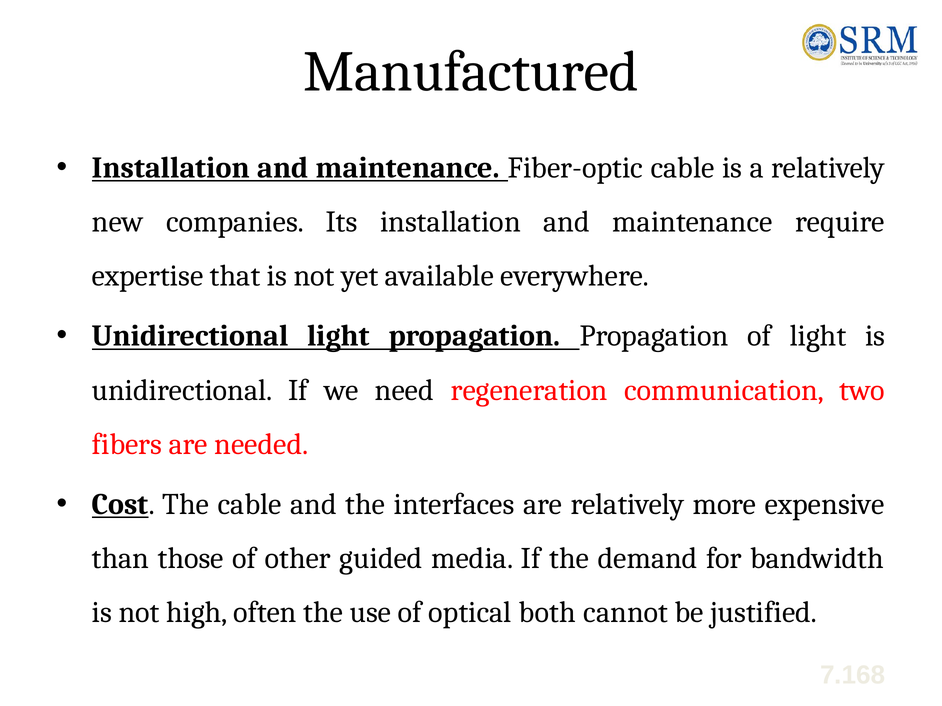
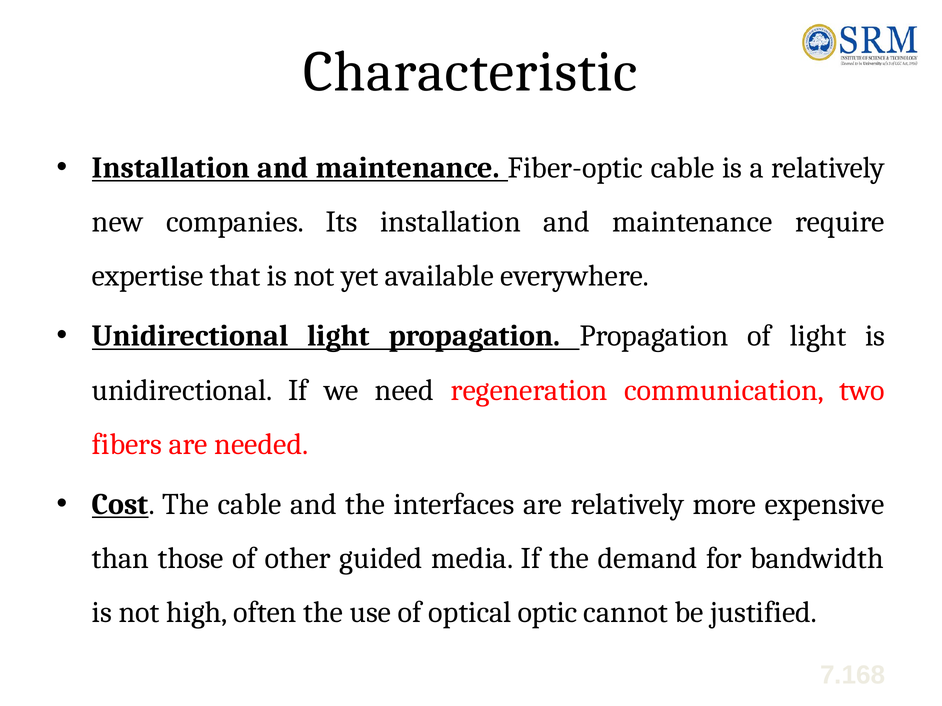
Manufactured: Manufactured -> Characteristic (471, 72)
both: both -> optic (548, 613)
